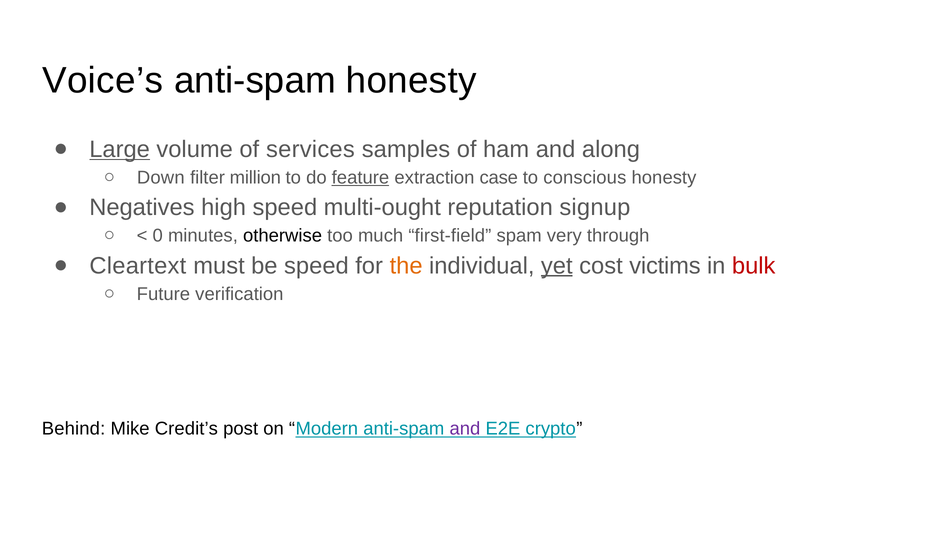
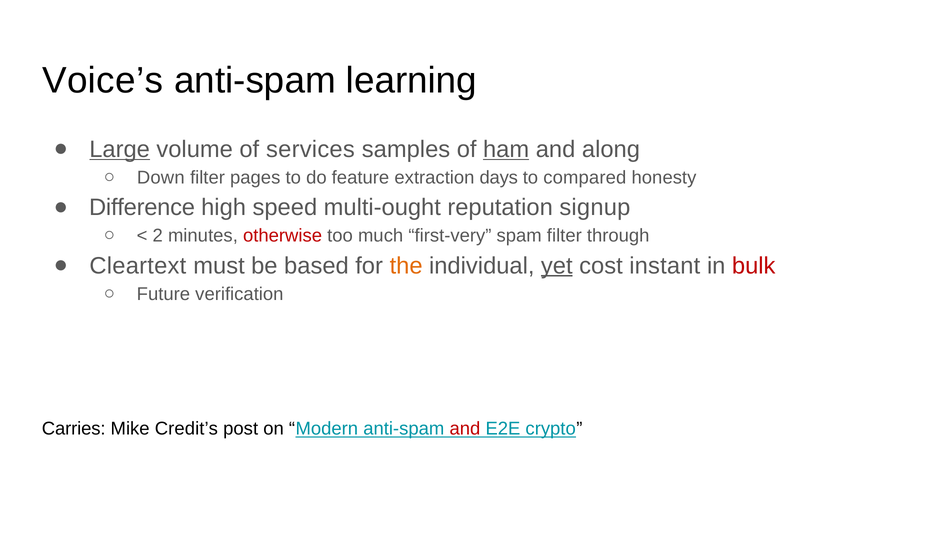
anti-spam honesty: honesty -> learning (411, 80)
ham underline: none -> present (506, 149)
million: million -> pages (255, 177)
feature underline: present -> none (360, 177)
case: case -> days (499, 177)
conscious: conscious -> compared (585, 177)
Negatives: Negatives -> Difference (142, 207)
0: 0 -> 2 (158, 236)
otherwise colour: black -> red (283, 236)
first-field: first-field -> first-very (450, 236)
spam very: very -> filter (564, 236)
be speed: speed -> based (316, 266)
victims: victims -> instant (665, 266)
Behind: Behind -> Carries (74, 428)
and colour: purple -> red (465, 428)
